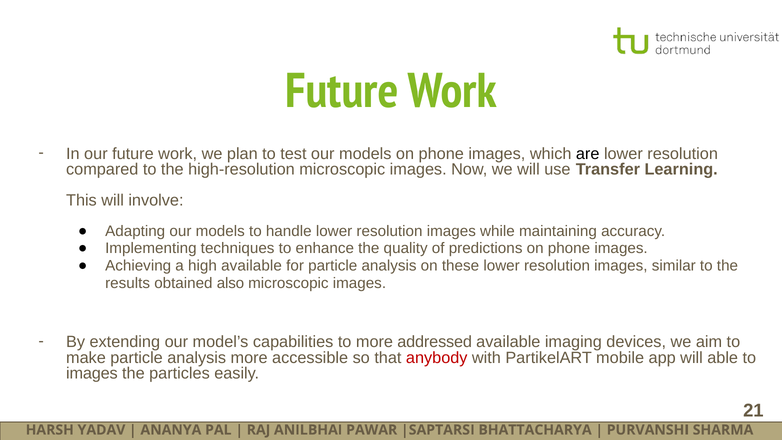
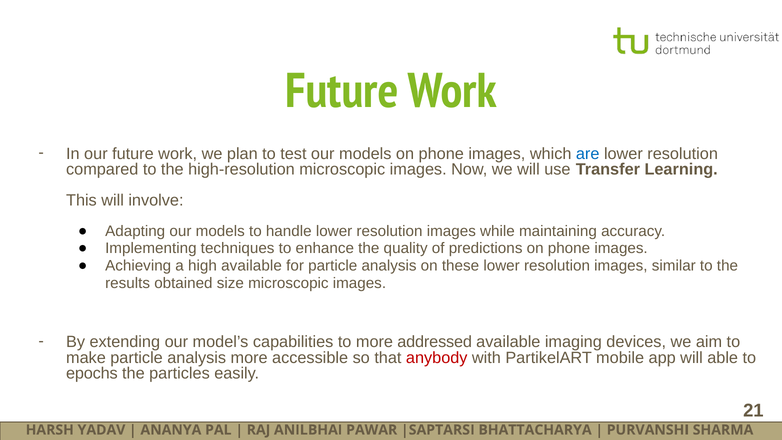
are colour: black -> blue (588, 154)
also: also -> size (230, 283)
images: images -> epochs (92, 373)
